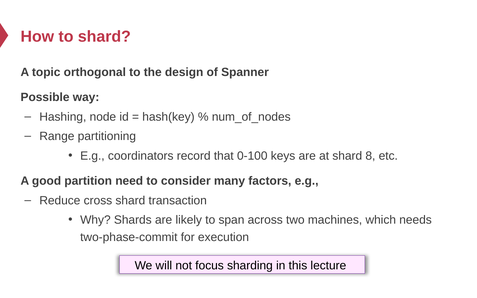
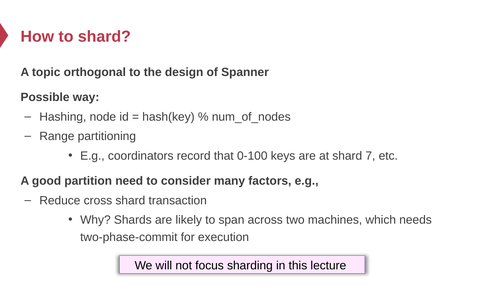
8: 8 -> 7 (370, 156)
